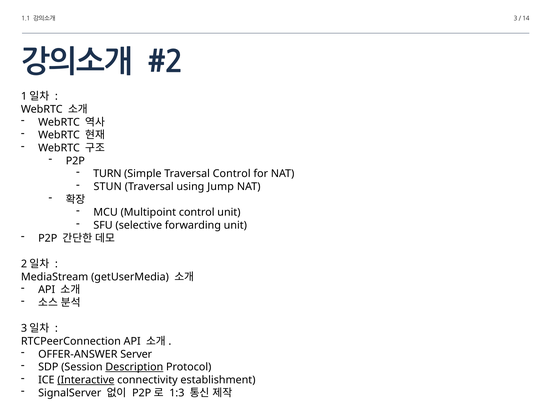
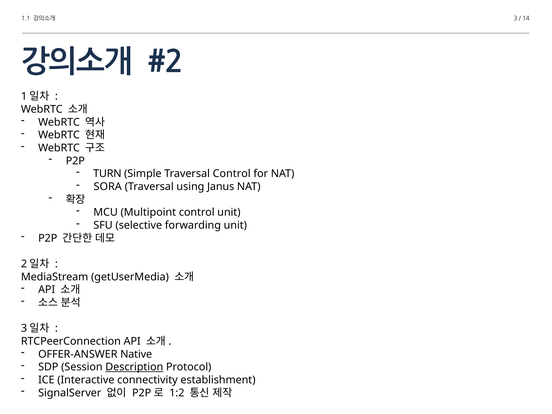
STUN: STUN -> SORA (108, 187)
Jump: Jump -> Janus (221, 187)
Server: Server -> Native (136, 354)
Interactive underline: present -> none (86, 380)
1:3: 1:3 -> 1:2 (177, 393)
